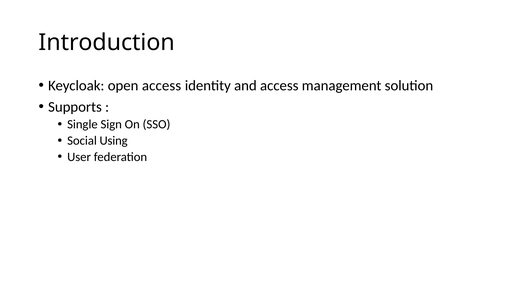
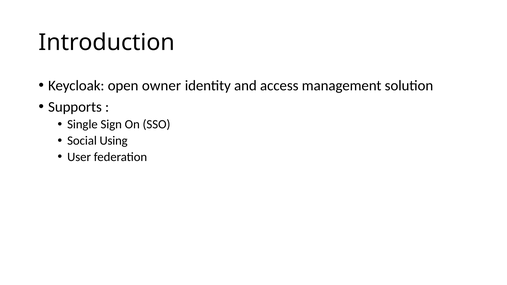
open access: access -> owner (162, 86)
